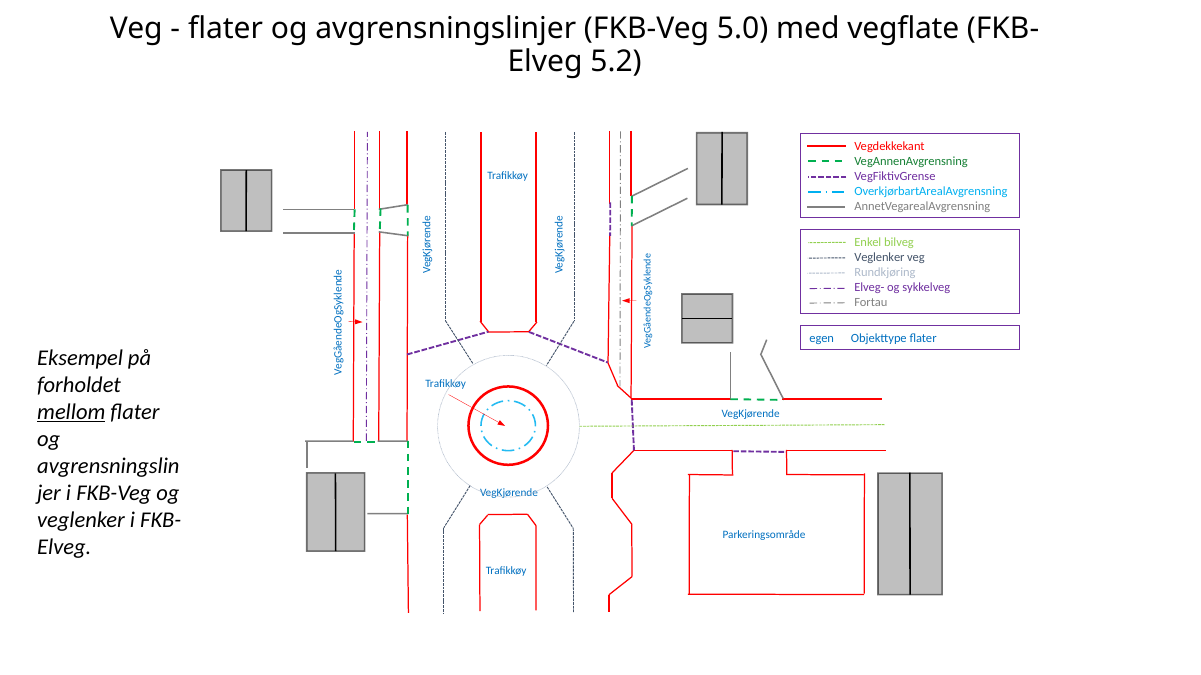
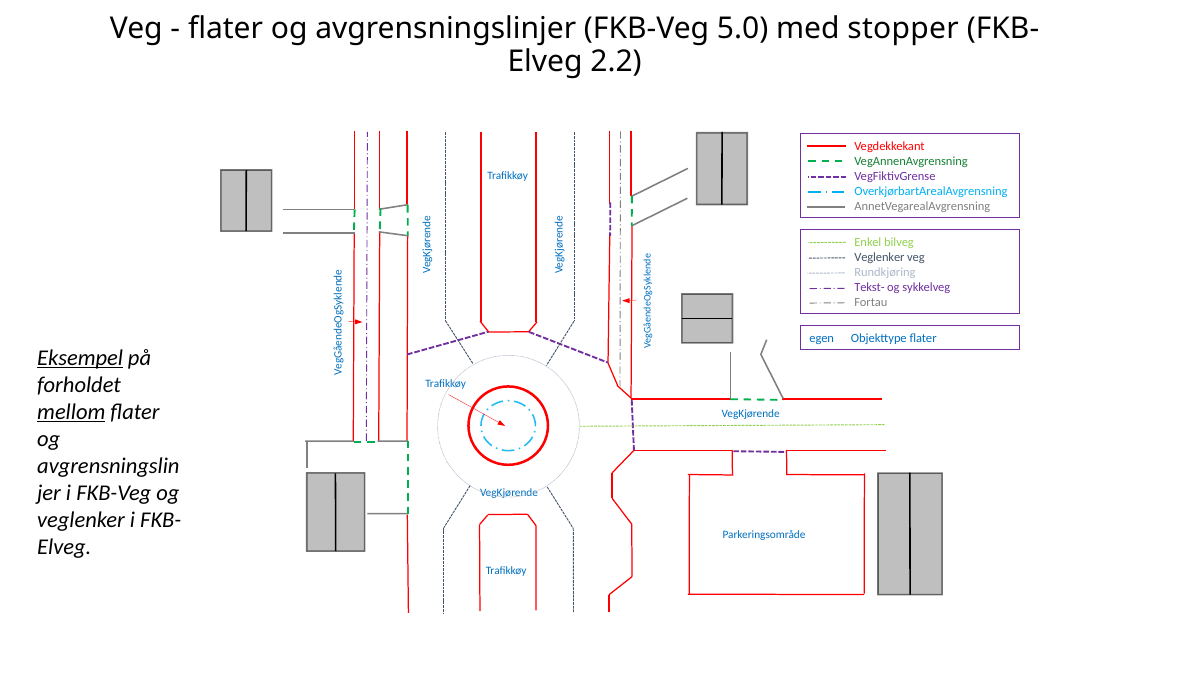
vegflate: vegflate -> stopper (903, 29)
5.2: 5.2 -> 2.2 (616, 61)
Elveg-: Elveg- -> Tekst- (869, 288)
Eksempel underline: none -> present (80, 358)
